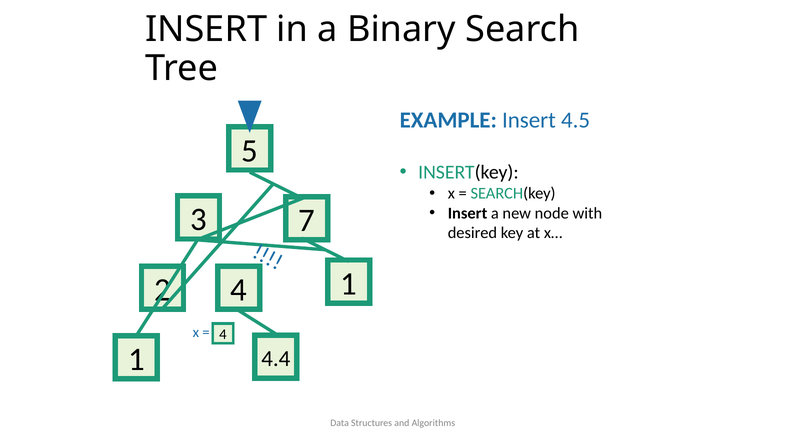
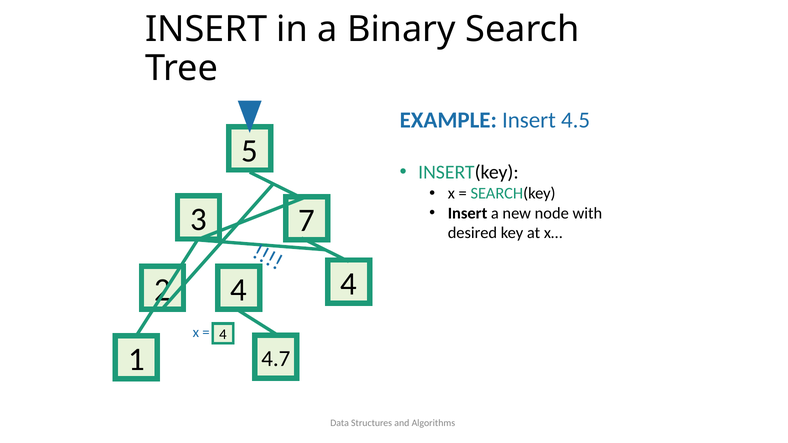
1: 1 -> 4 (349, 284)
4.4: 4.4 -> 4.7 (276, 359)
